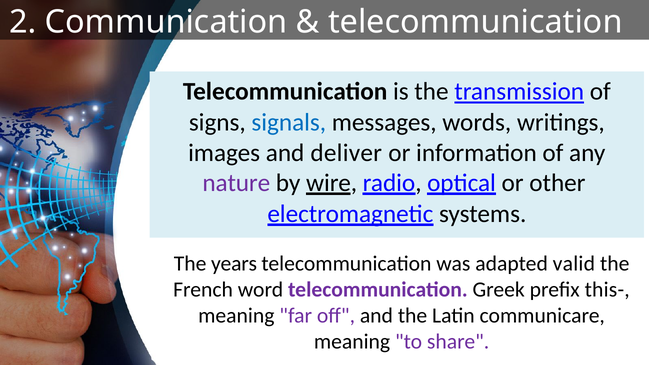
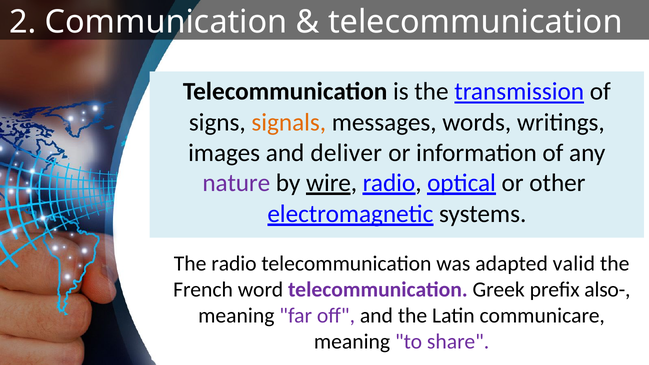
signals colour: blue -> orange (289, 122)
The years: years -> radio (234, 264)
this-: this- -> also- (607, 290)
